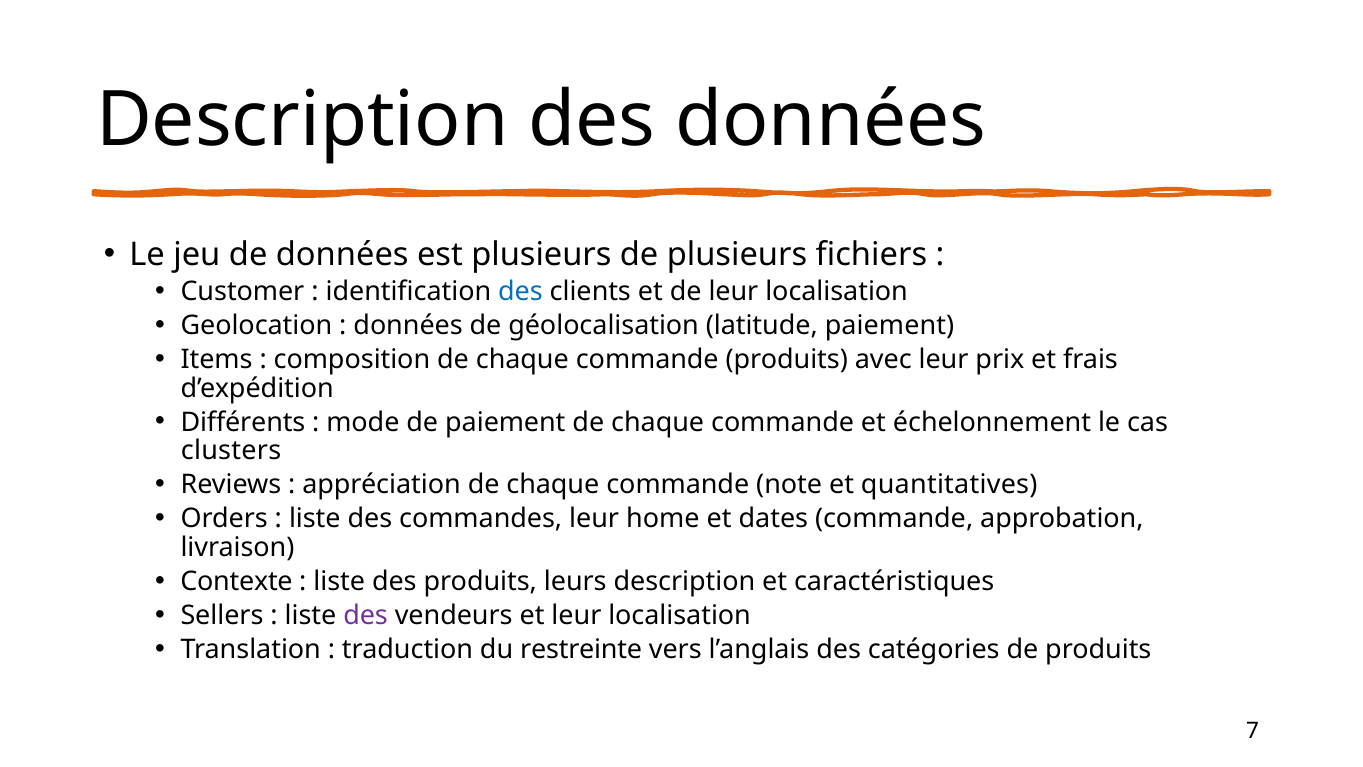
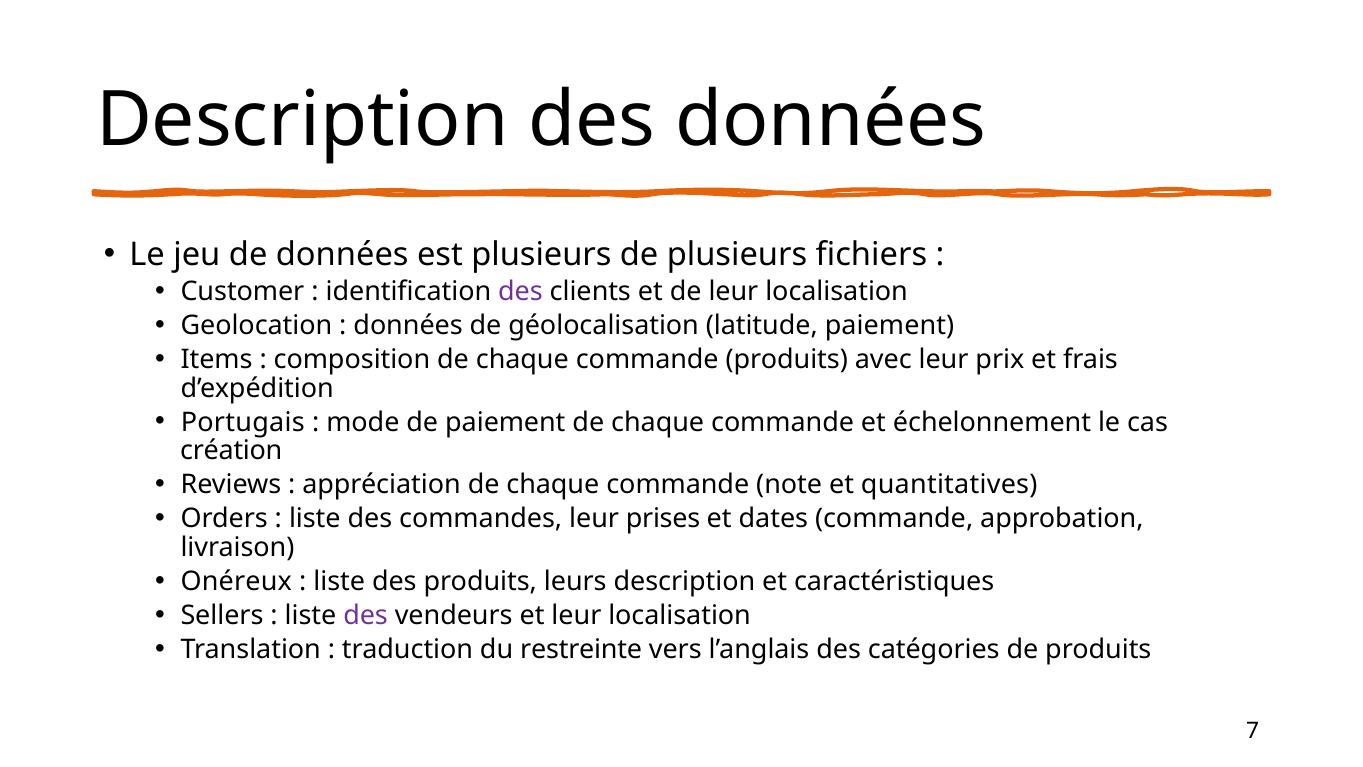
des colour: blue -> purple (520, 291)
Différents: Différents -> Portugais (243, 422)
clusters: clusters -> création (231, 451)
home: home -> prises (663, 519)
Contexte: Contexte -> Onéreux (236, 581)
